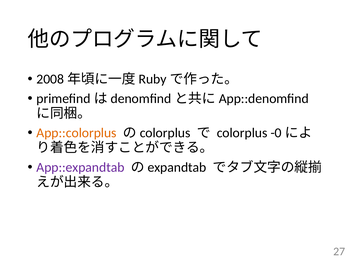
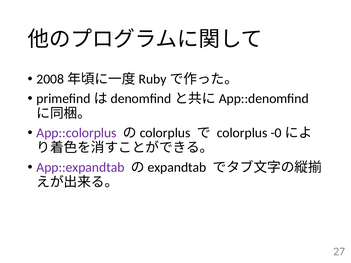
App::colorplus colour: orange -> purple (76, 133)
